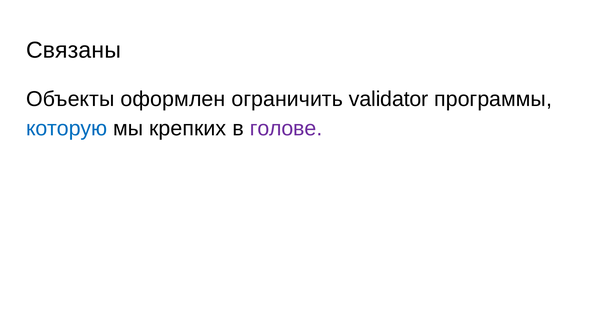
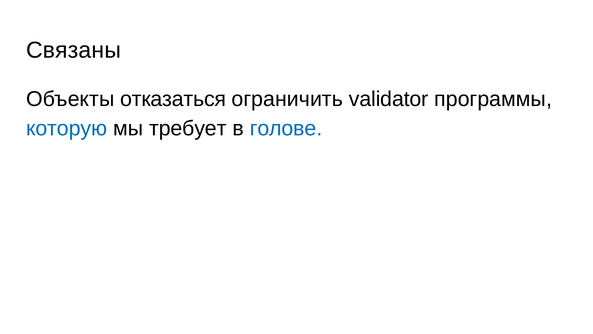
оформлен: оформлен -> отказаться (173, 99)
крепких: крепких -> требует (188, 128)
голове colour: purple -> blue (286, 128)
